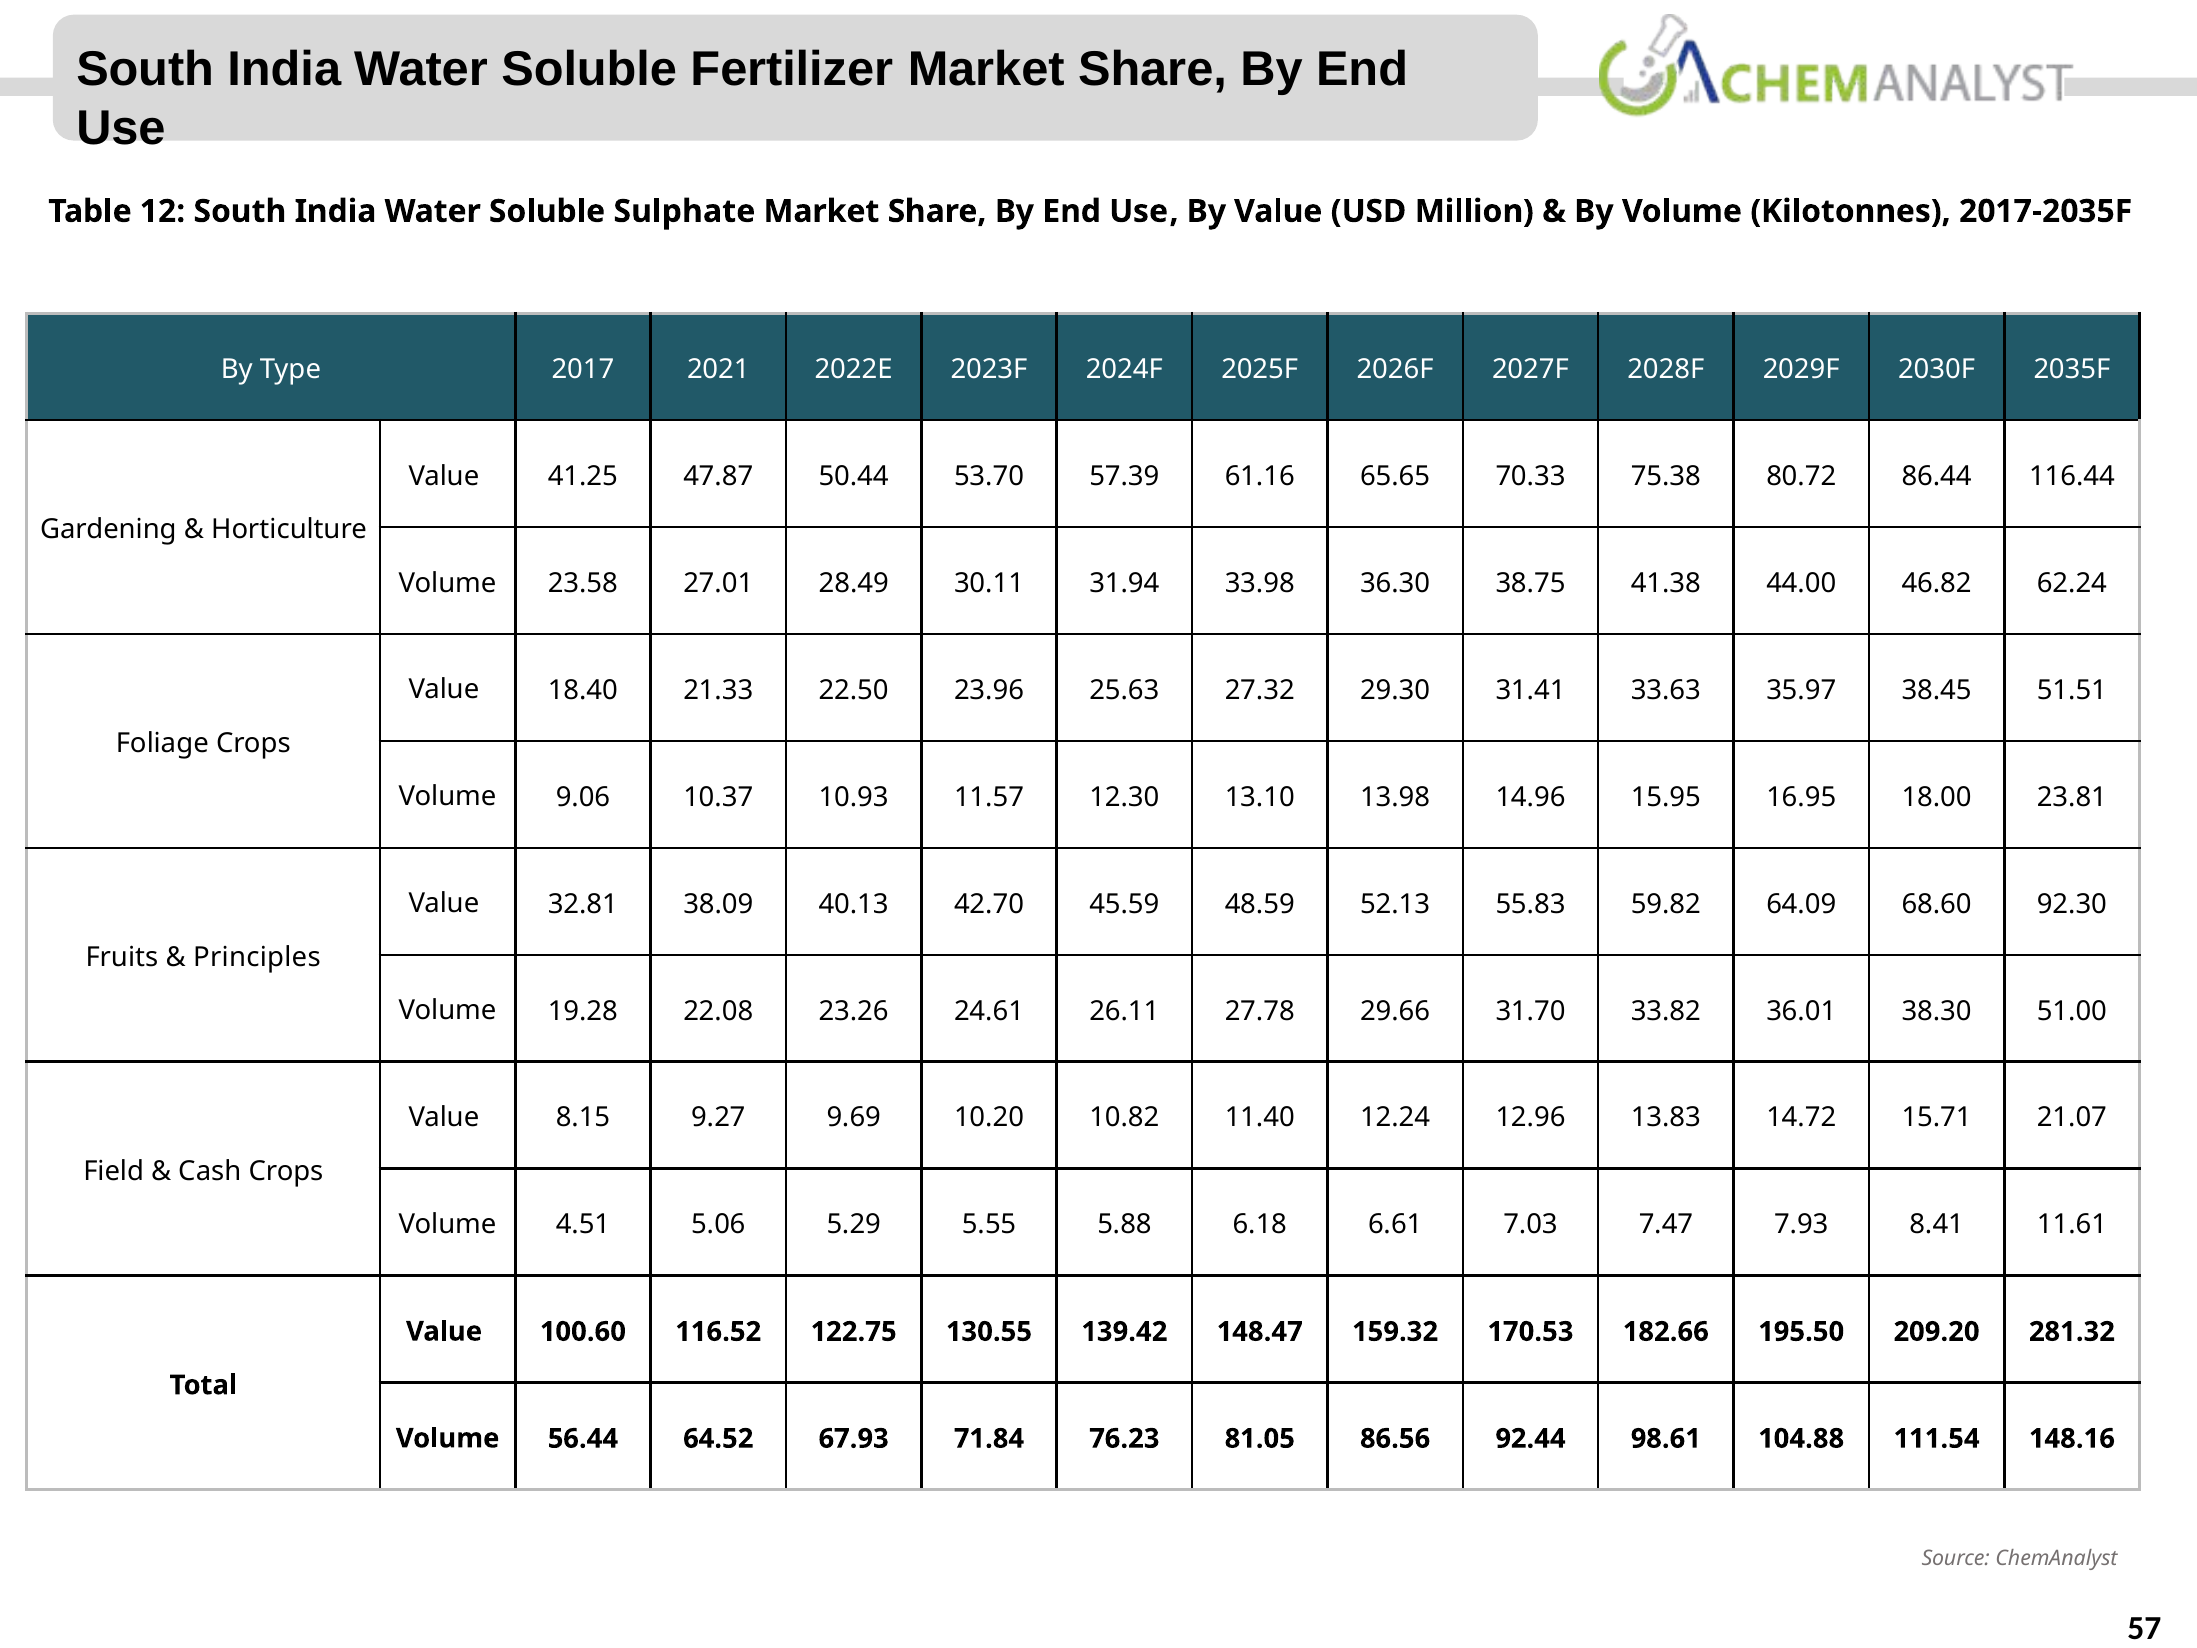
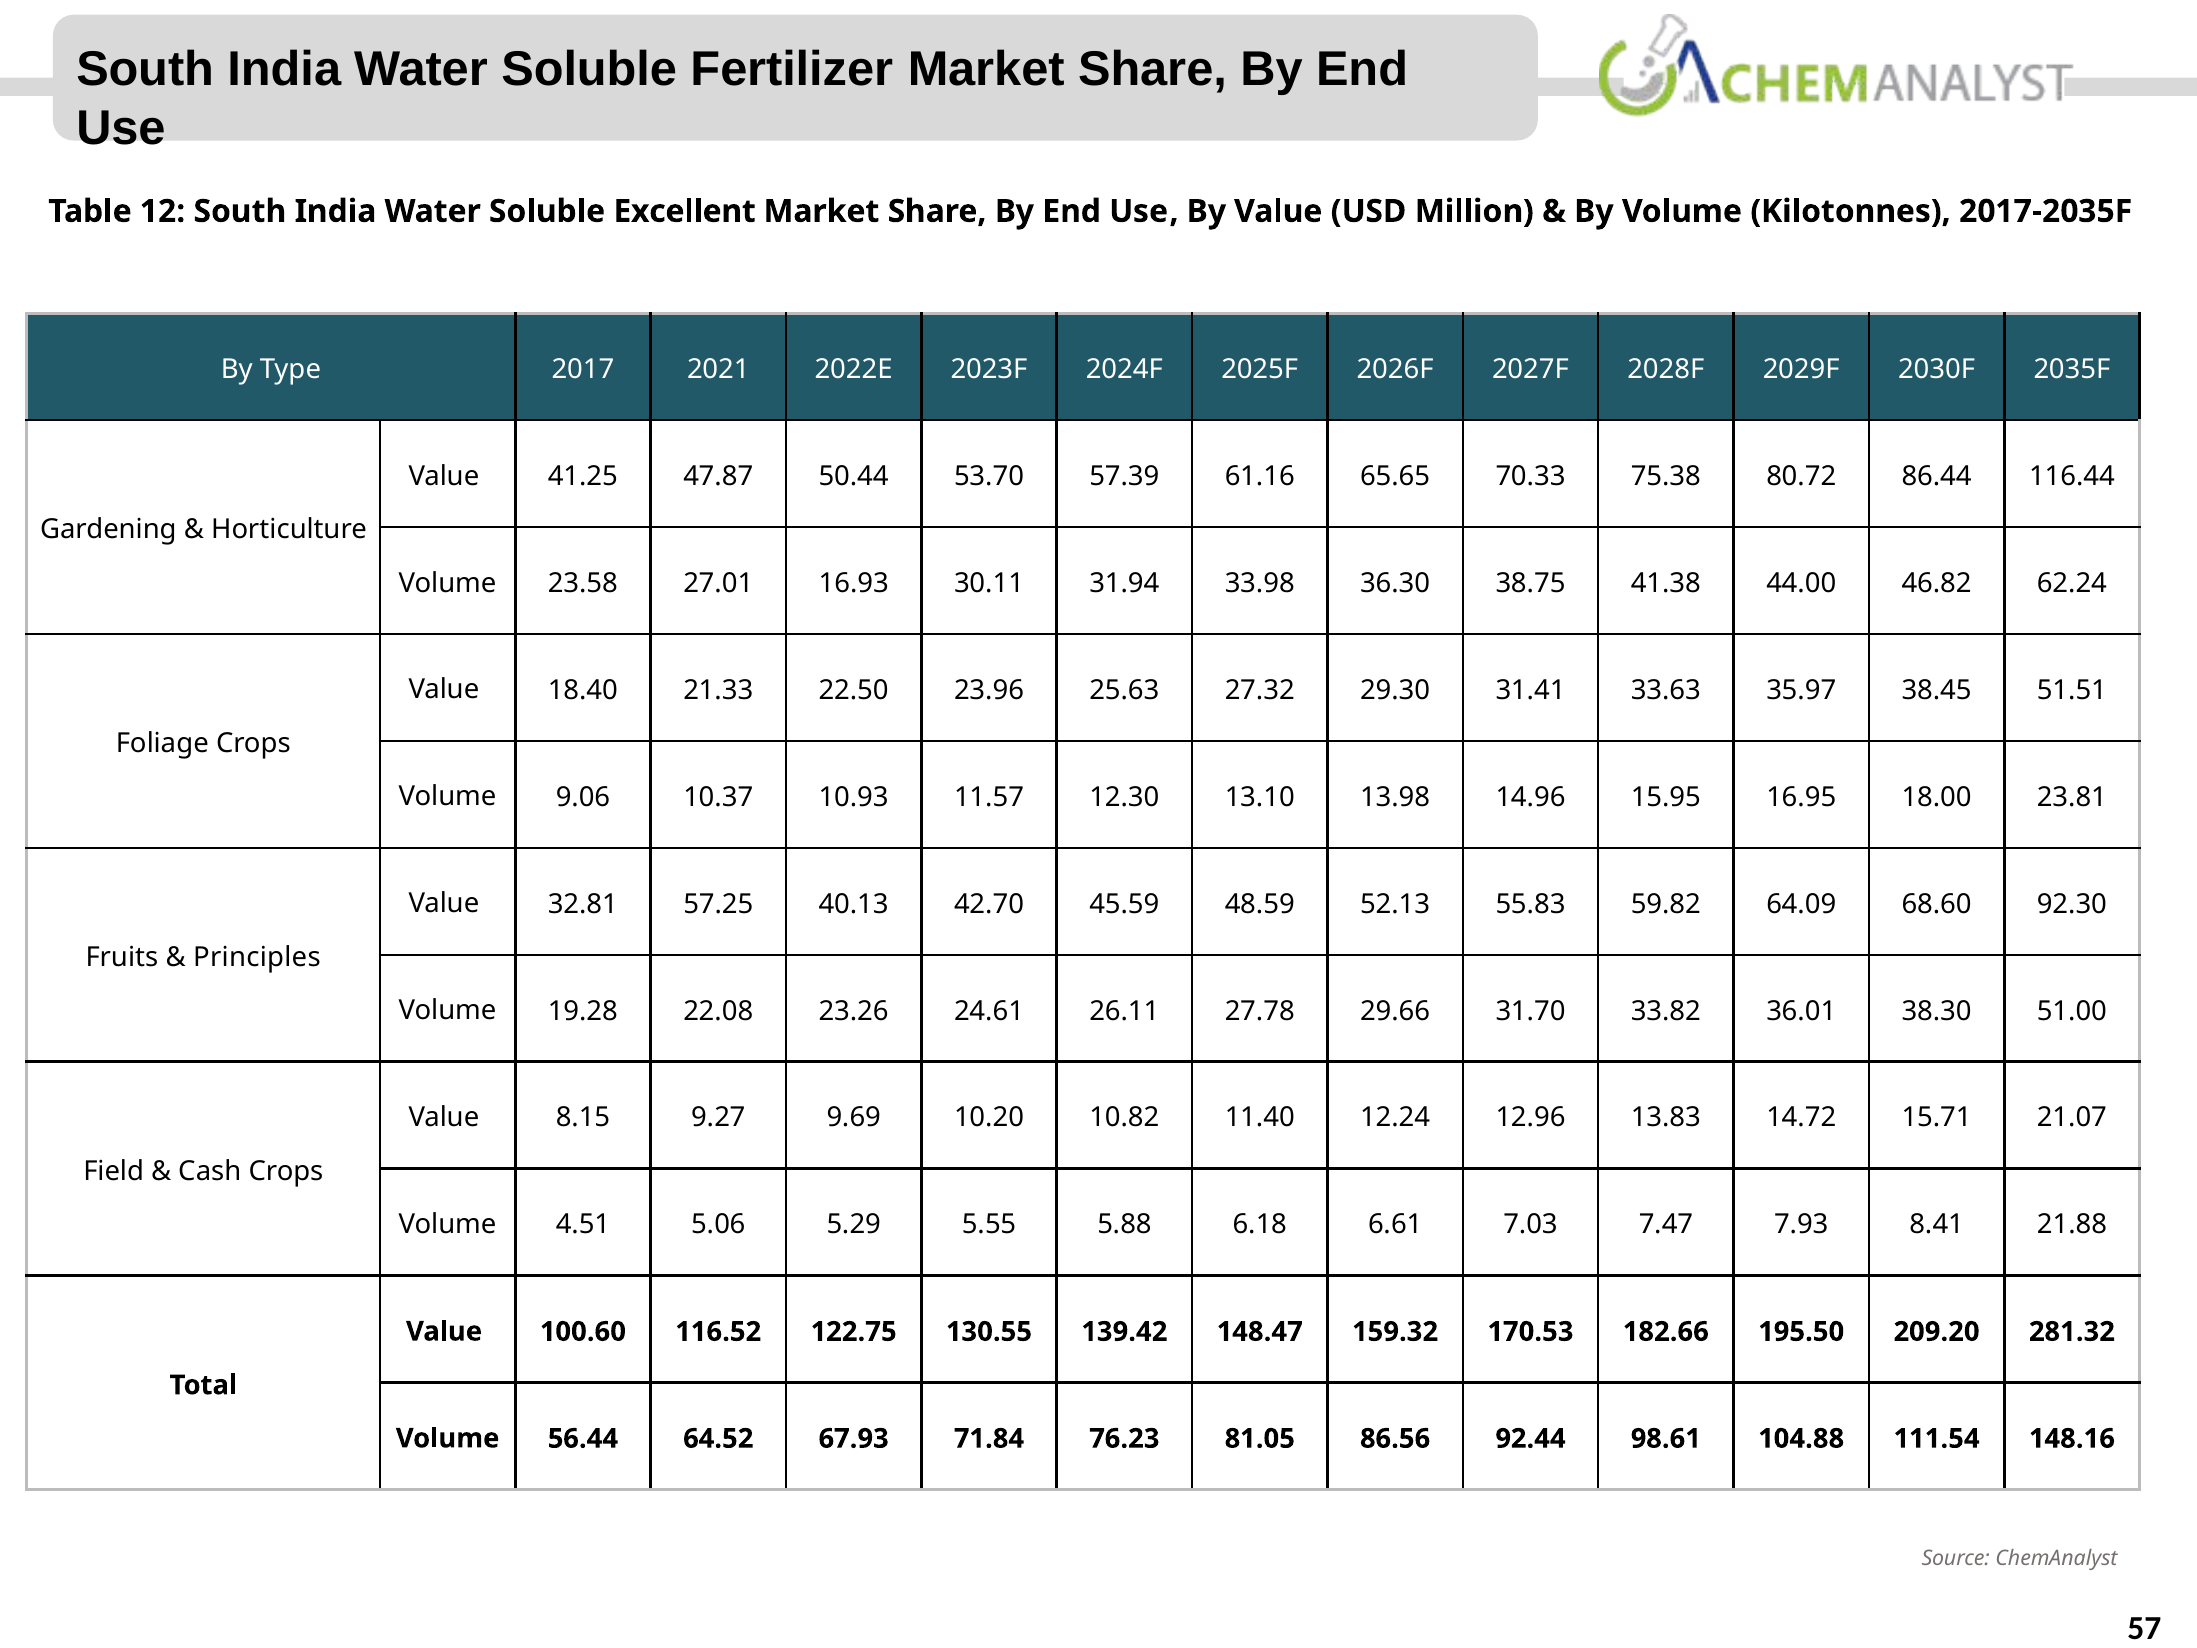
Sulphate: Sulphate -> Excellent (685, 211)
28.49: 28.49 -> 16.93 (854, 583)
38.09: 38.09 -> 57.25 (718, 904)
11.61: 11.61 -> 21.88 (2072, 1225)
